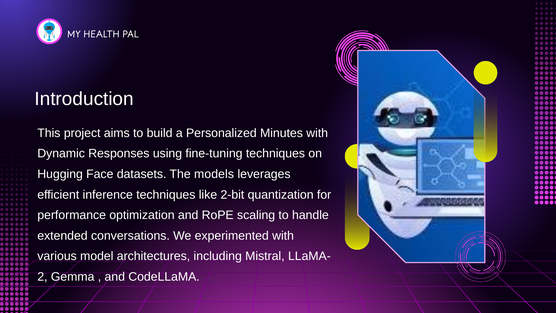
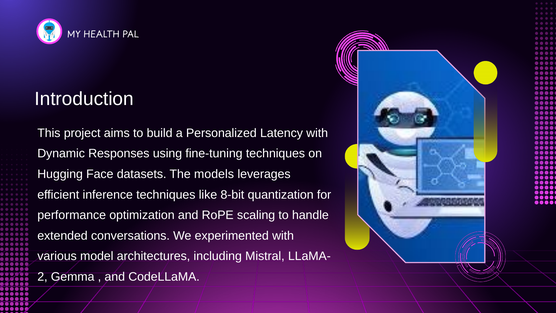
Minutes: Minutes -> Latency (282, 133)
2-bit: 2-bit -> 8-bit (232, 194)
